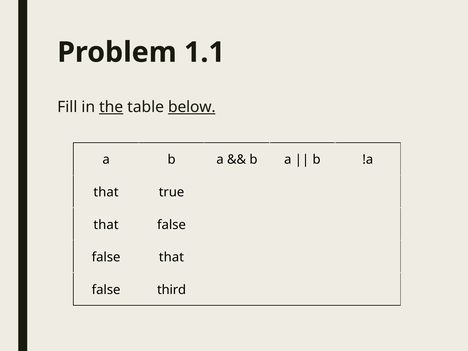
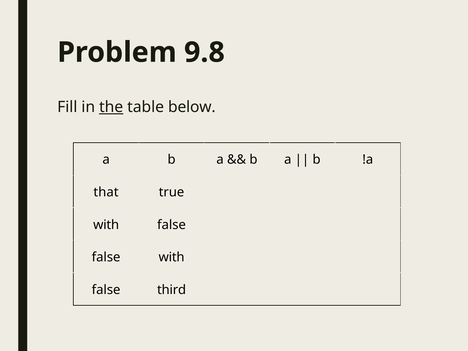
1.1: 1.1 -> 9.8 (204, 52)
below underline: present -> none (192, 107)
that: that -> with (106, 225)
false that: that -> with (172, 257)
